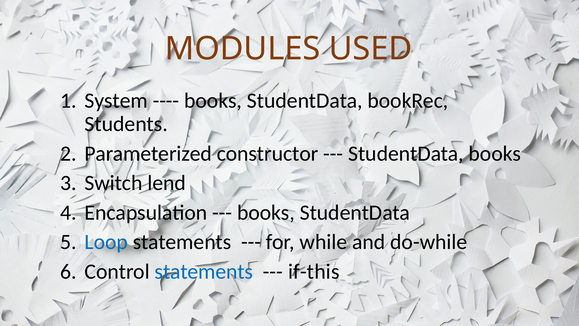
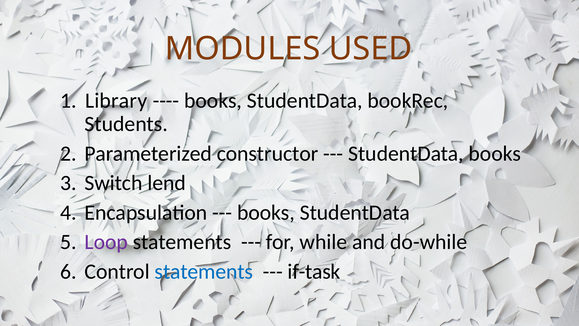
System: System -> Library (116, 100)
Loop colour: blue -> purple (106, 242)
if-this: if-this -> if-task (314, 271)
